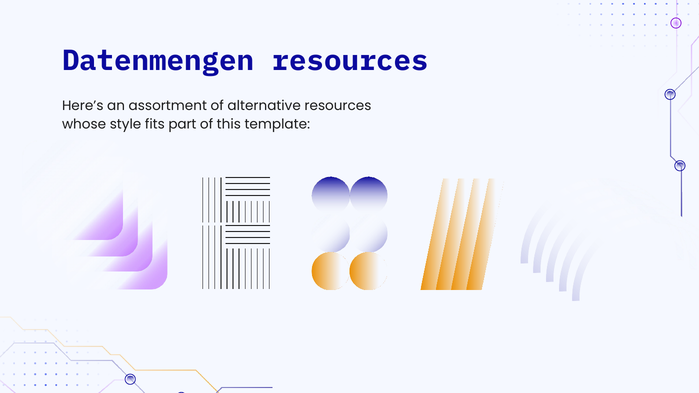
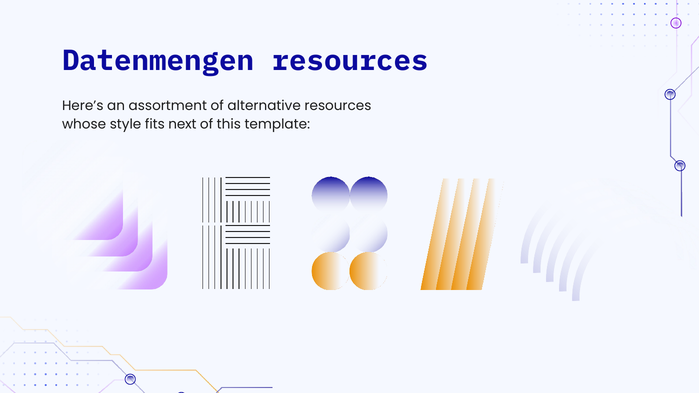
part: part -> next (182, 124)
